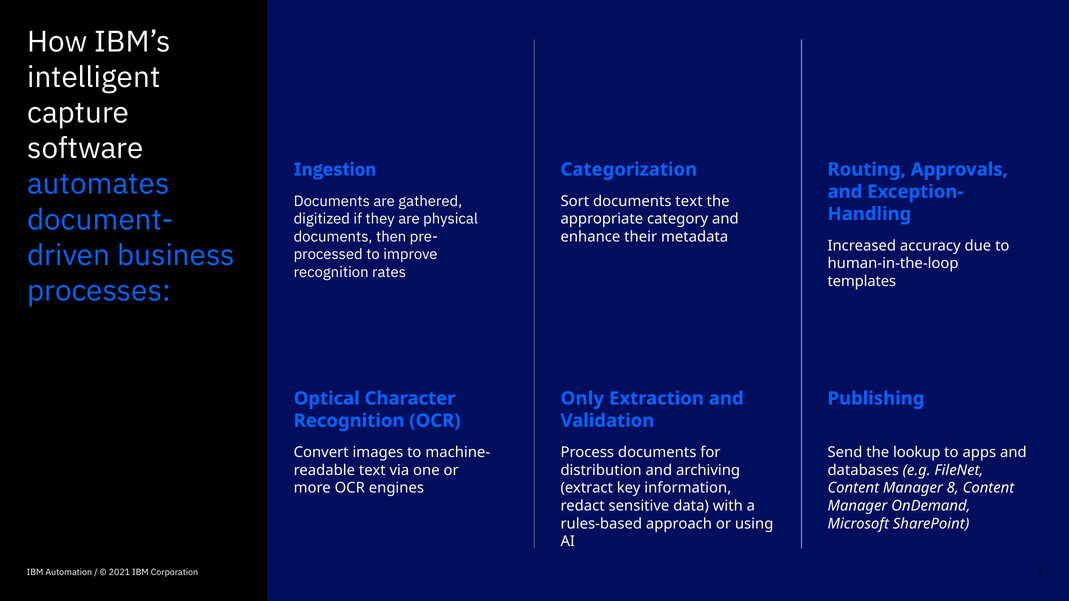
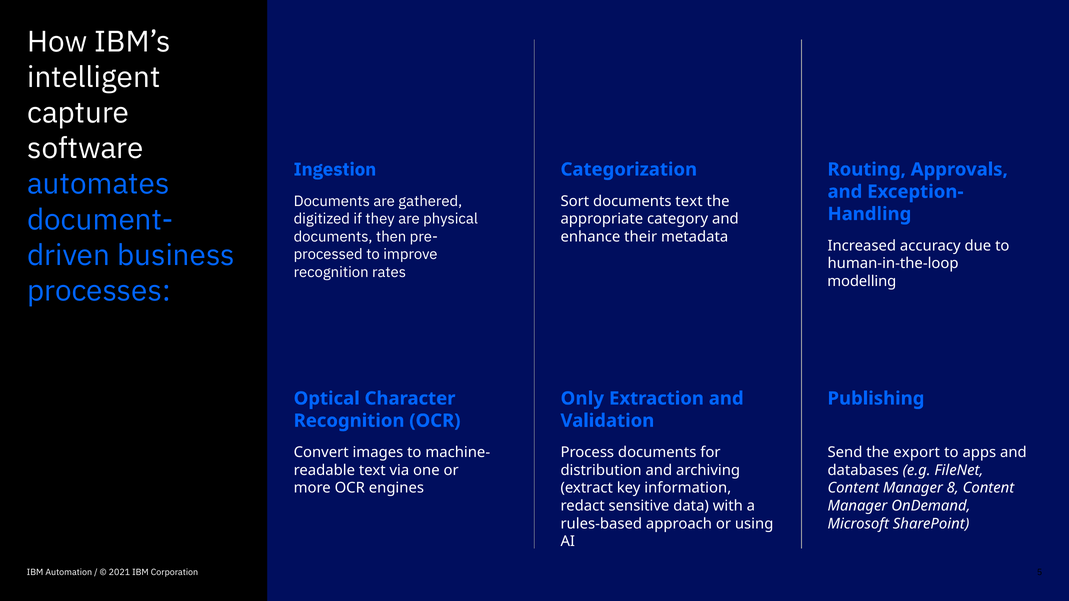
templates: templates -> modelling (862, 281)
lookup: lookup -> export (917, 453)
